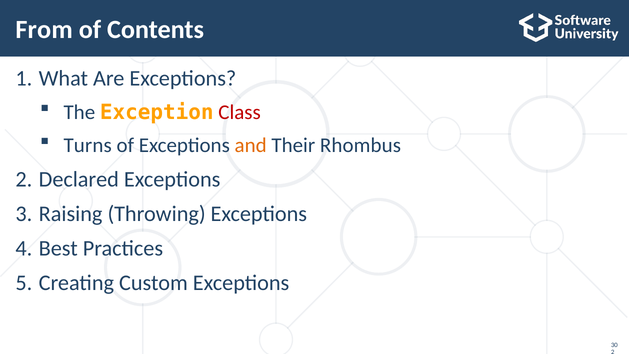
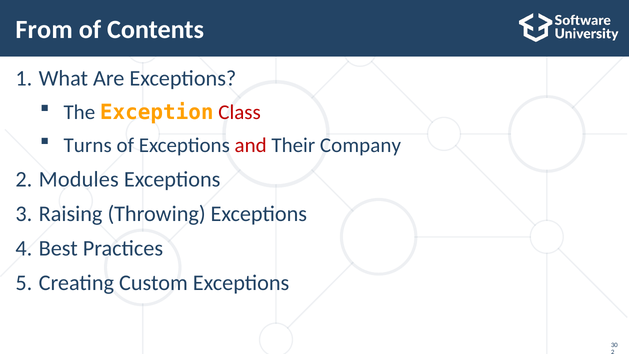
and colour: orange -> red (251, 145)
Rhombus: Rhombus -> Company (361, 145)
Declared: Declared -> Modules (79, 179)
